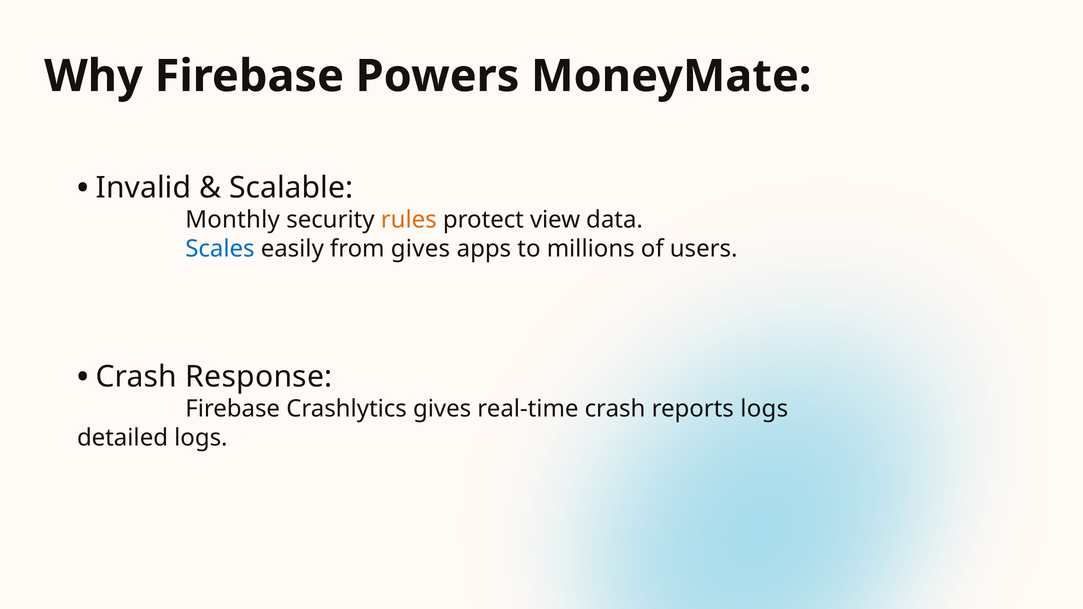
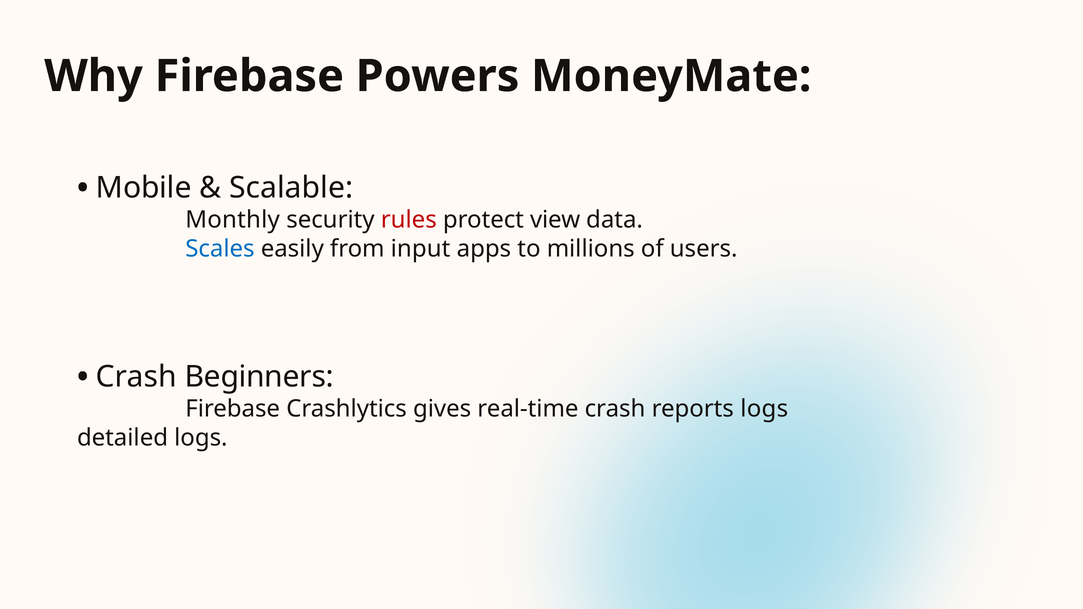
Invalid: Invalid -> Mobile (144, 188)
rules colour: orange -> red (409, 220)
from gives: gives -> input (421, 249)
Response: Response -> Beginners (259, 377)
